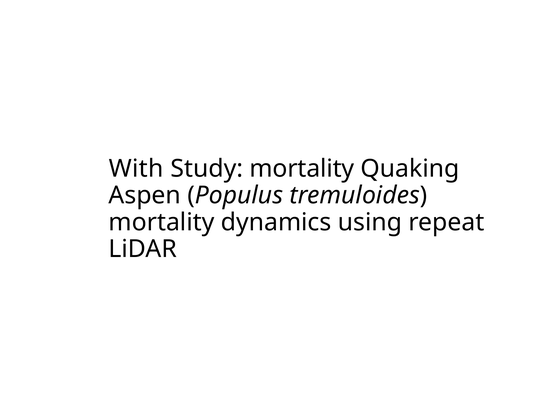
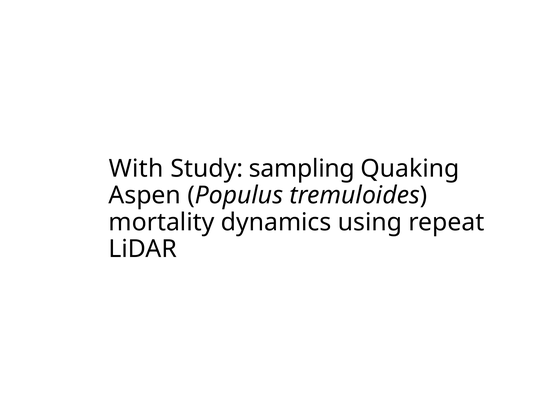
Study mortality: mortality -> sampling (302, 169)
